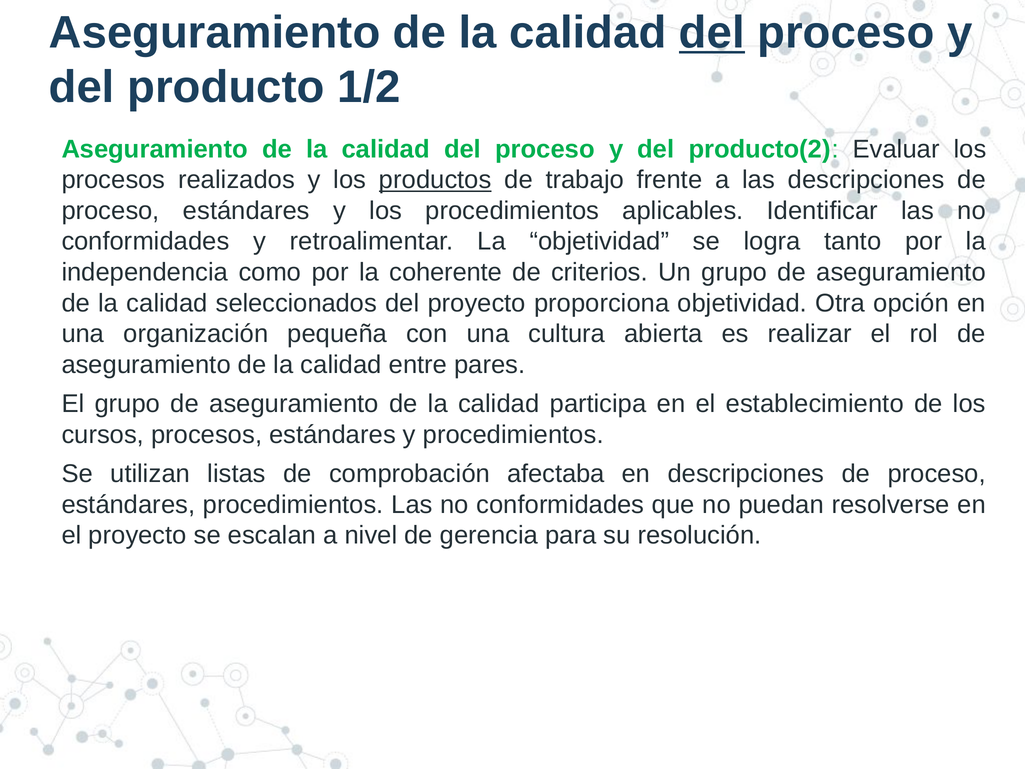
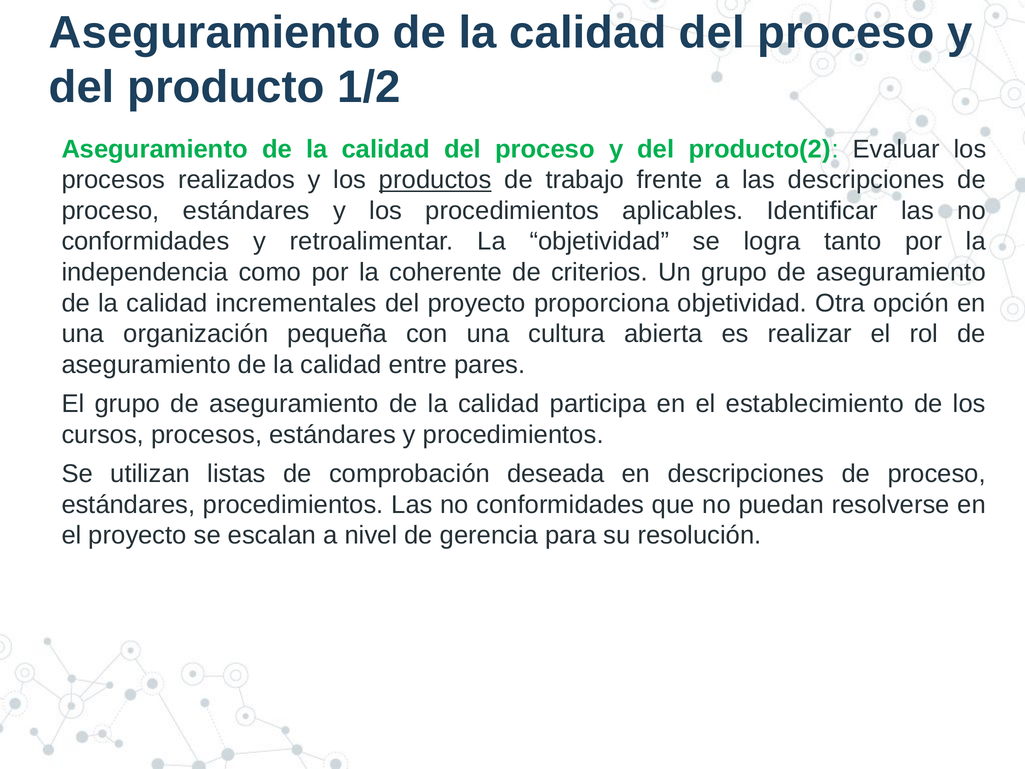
del underline: present -> none (712, 33)
seleccionados: seleccionados -> incrementales (296, 303)
afectaba: afectaba -> deseada (556, 474)
